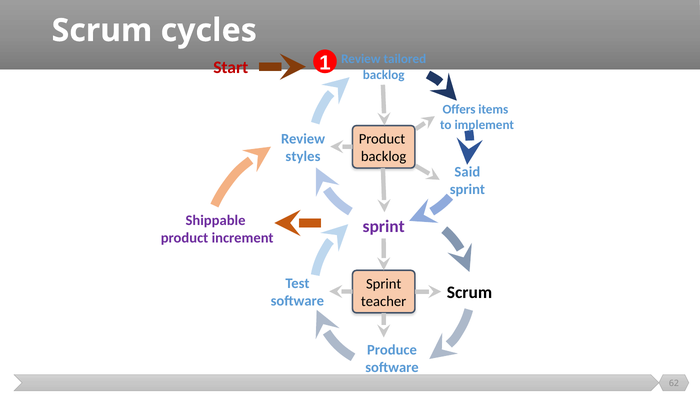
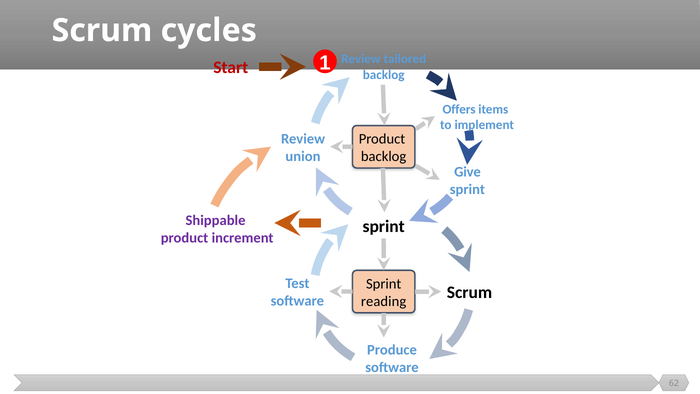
styles: styles -> union (303, 156)
Said: Said -> Give (467, 172)
sprint colour: purple -> black (384, 226)
teacher: teacher -> reading (384, 301)
